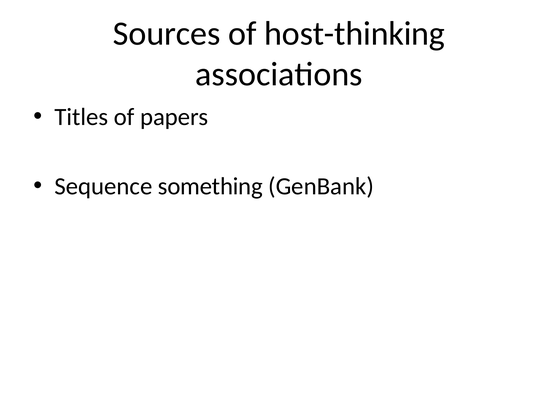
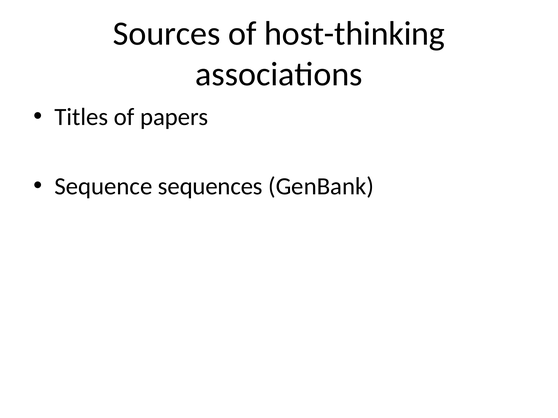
something: something -> sequences (210, 187)
